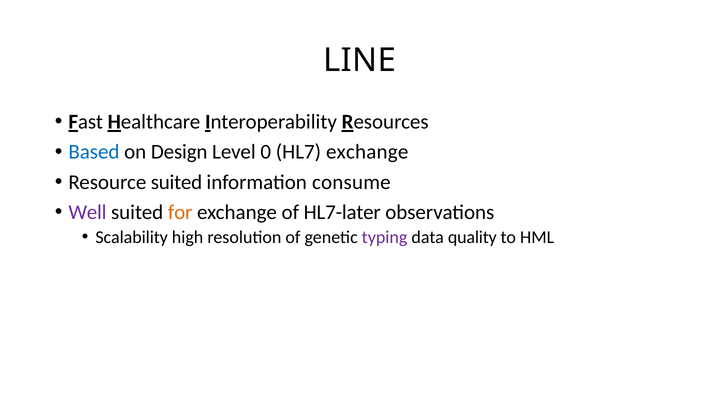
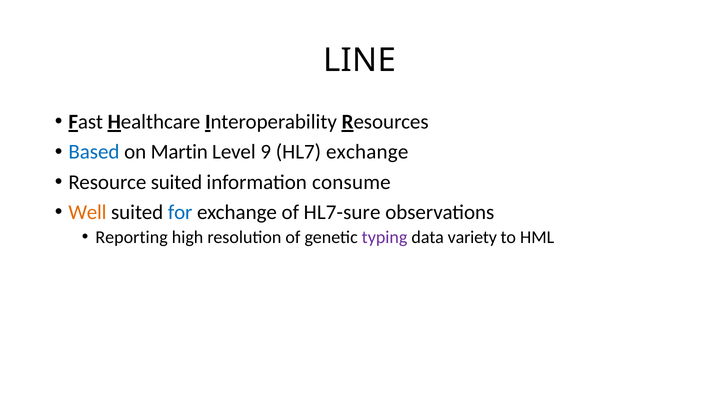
Design: Design -> Martin (179, 152)
0: 0 -> 9 (266, 152)
Well colour: purple -> orange (87, 212)
for colour: orange -> blue (180, 212)
HL7-later: HL7-later -> HL7-sure (342, 212)
Scalability: Scalability -> Reporting (132, 237)
quality: quality -> variety (472, 237)
